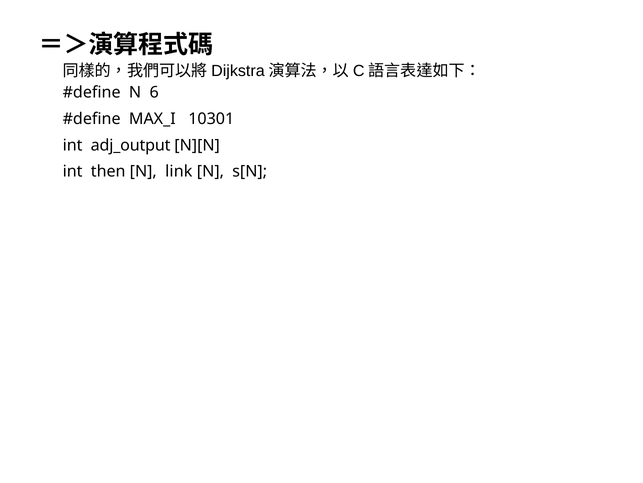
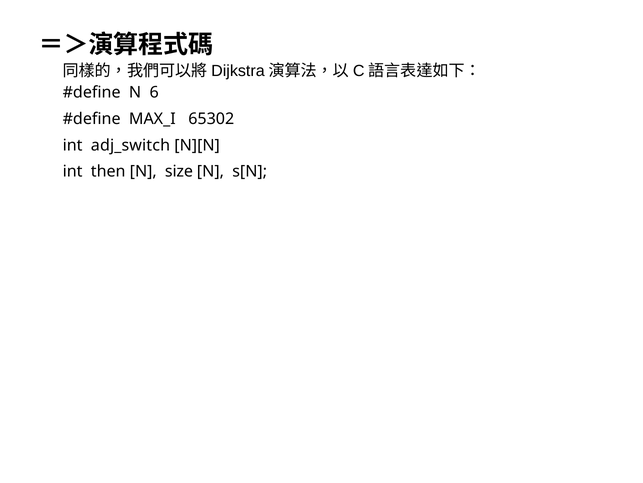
10301: 10301 -> 65302 (211, 119)
adj_output: adj_output -> adj_switch (130, 145)
link: link -> size (179, 171)
